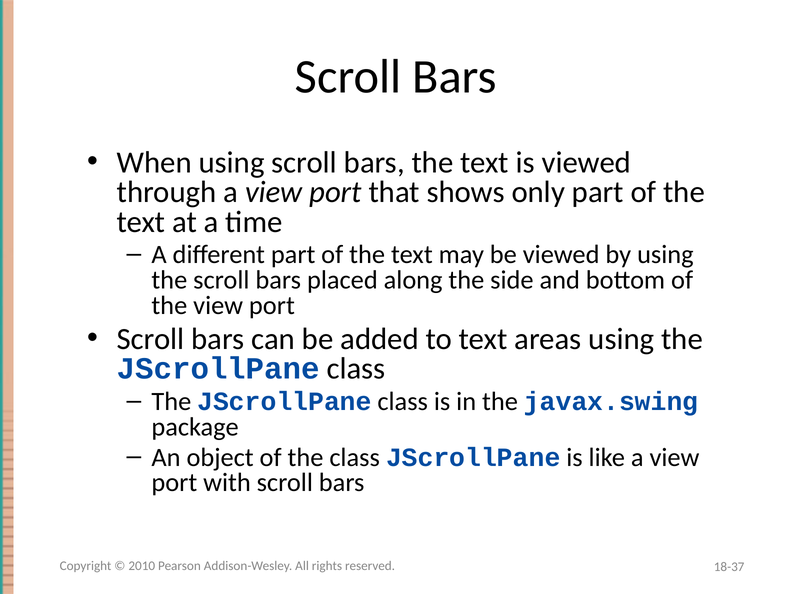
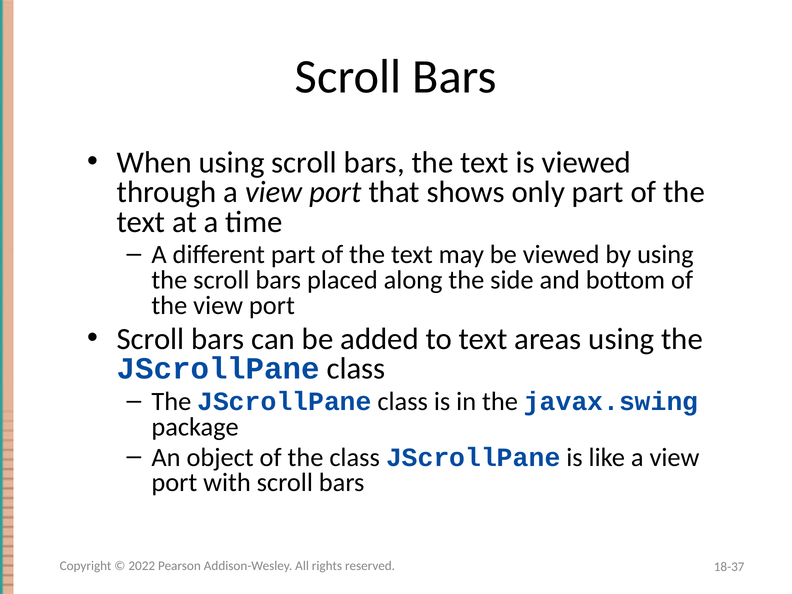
2010: 2010 -> 2022 (142, 566)
